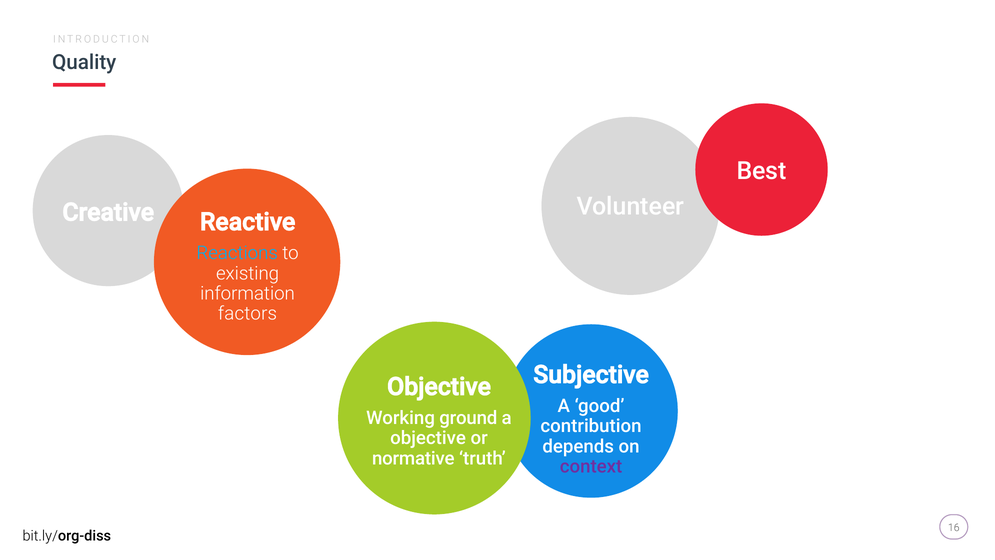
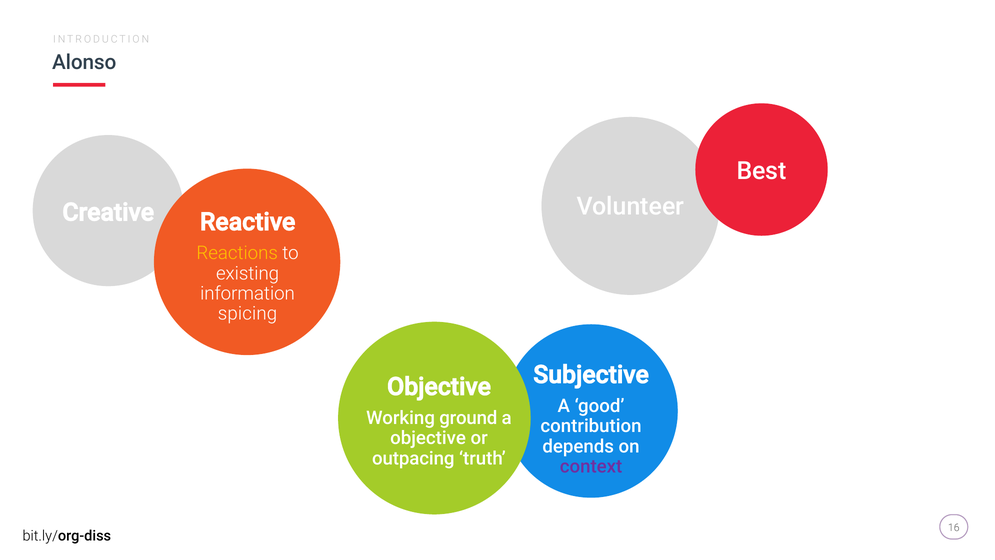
Quality: Quality -> Alonso (84, 62)
Reactions colour: light blue -> yellow (237, 253)
factors: factors -> spicing (247, 314)
normative: normative -> outpacing (413, 458)
